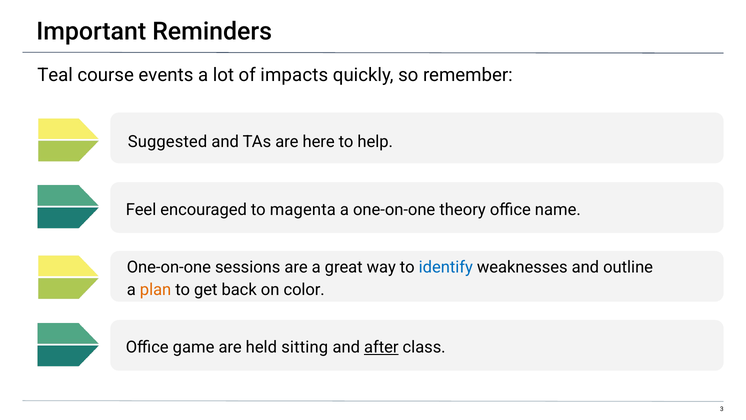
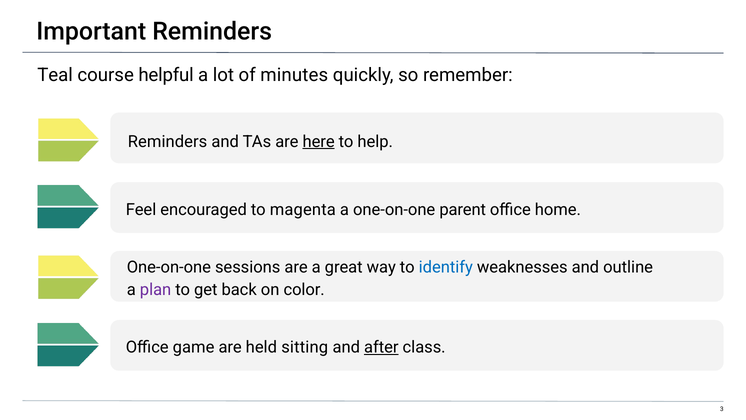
events: events -> helpful (166, 75)
impacts: impacts -> minutes (294, 75)
Suggested: Suggested -> Reminders (168, 141)
here underline: none -> present (319, 141)
theory: theory -> parent (463, 210)
name: name -> home (558, 210)
plan colour: orange -> purple (156, 290)
